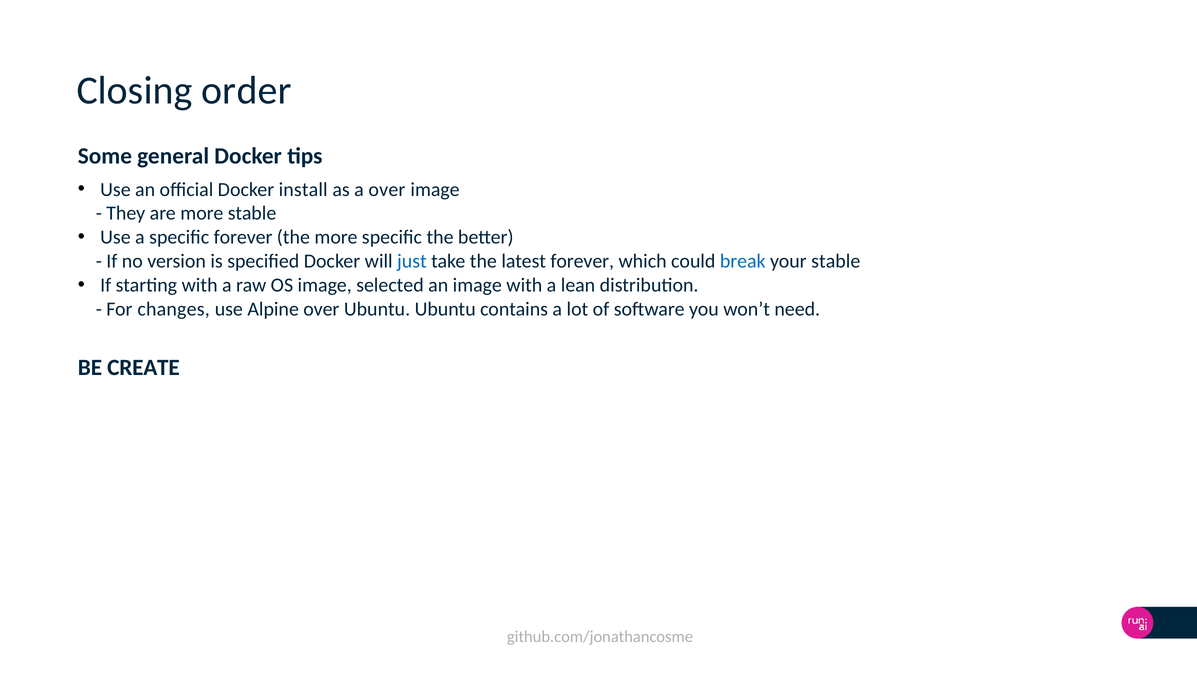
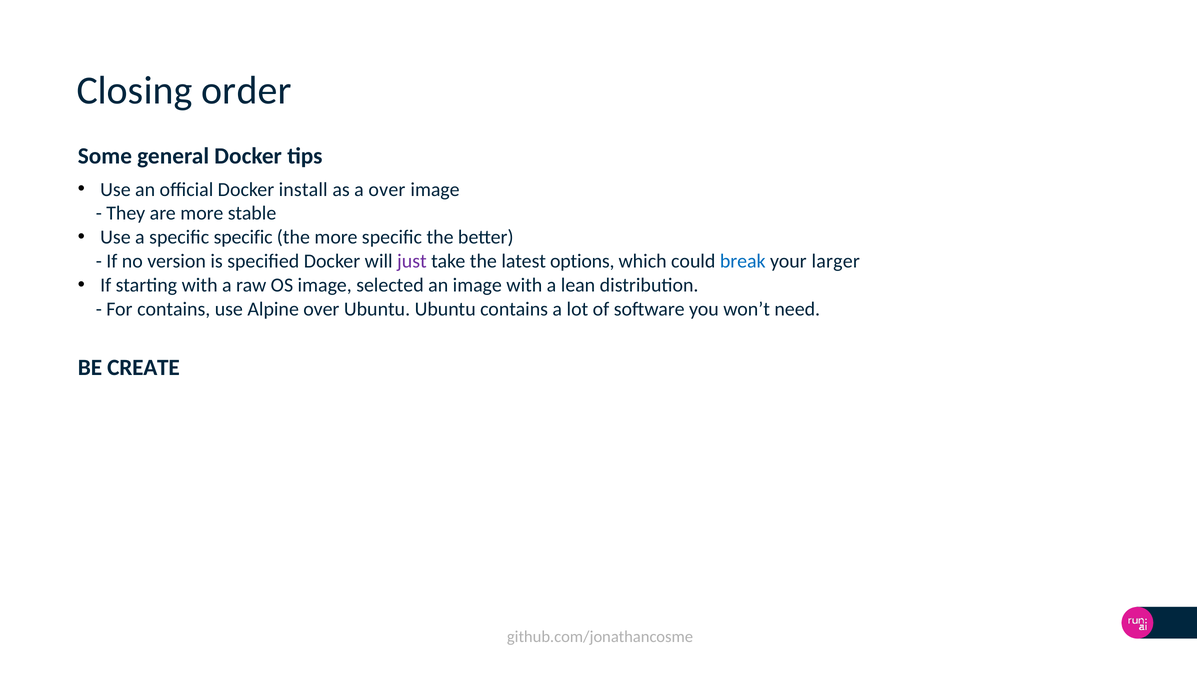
specific forever: forever -> specific (243, 237)
just colour: blue -> purple (412, 261)
latest forever: forever -> options (582, 261)
your stable: stable -> larger (836, 261)
For changes: changes -> contains (174, 309)
